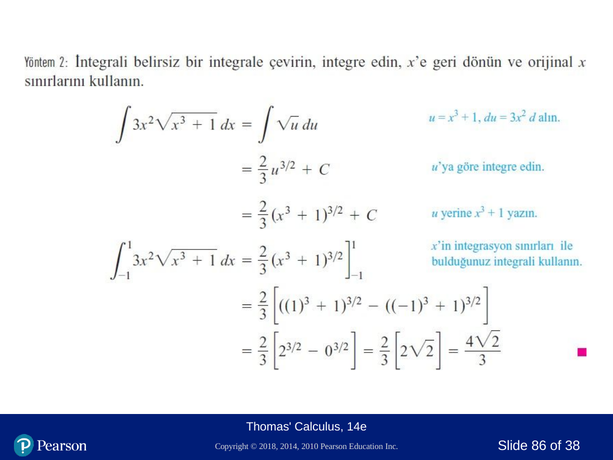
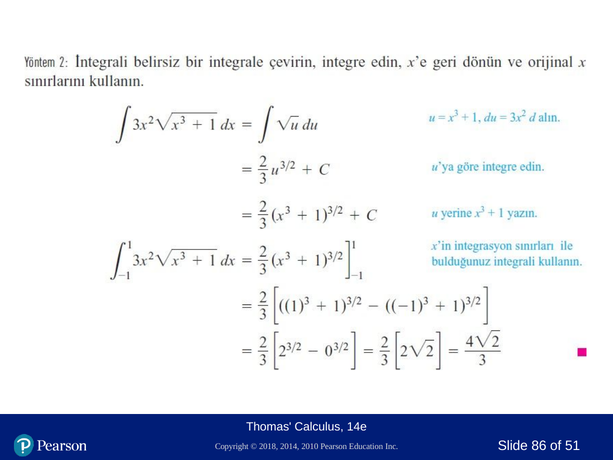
38: 38 -> 51 (573, 446)
